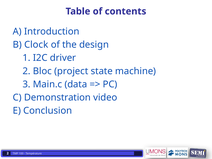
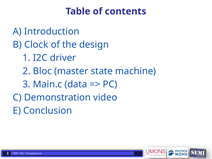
Bloc project: project -> master (71, 71)
